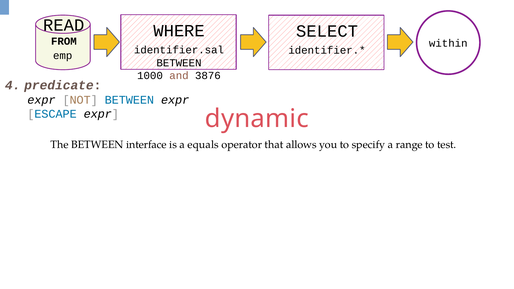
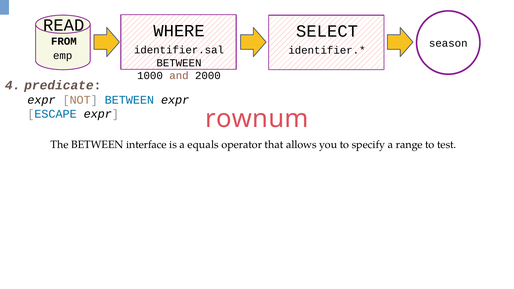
within: within -> season (448, 43)
3876: 3876 -> 2000 (208, 76)
dynamic: dynamic -> rownum (257, 119)
